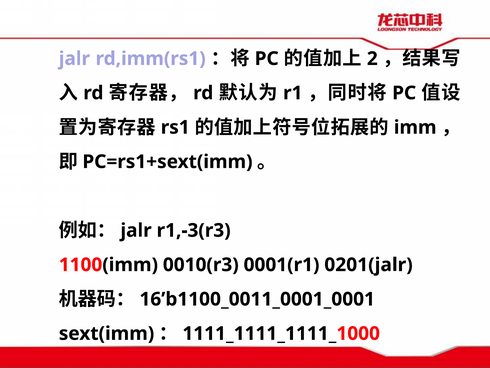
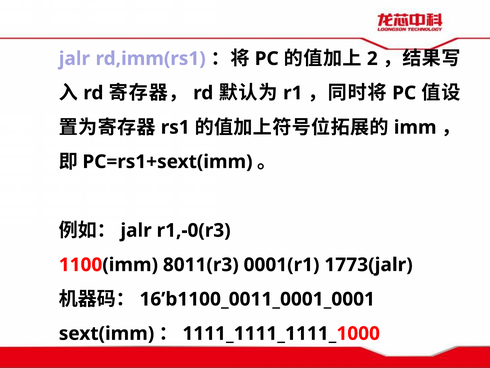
r1,-3(r3: r1,-3(r3 -> r1,-0(r3 (194, 230)
0010(r3: 0010(r3 -> 8011(r3 (201, 264)
0201(jalr: 0201(jalr -> 1773(jalr (369, 264)
